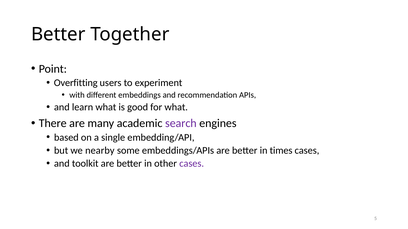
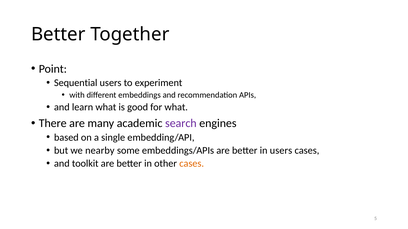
Overfitting: Overfitting -> Sequential (76, 83)
in times: times -> users (281, 151)
cases colour: purple -> orange (192, 164)
